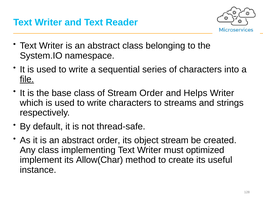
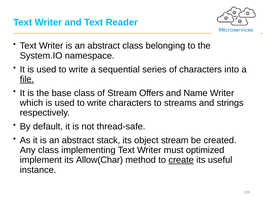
Stream Order: Order -> Offers (151, 93)
Helps: Helps -> Name (196, 93)
abstract order: order -> stack (108, 140)
create underline: none -> present (181, 160)
